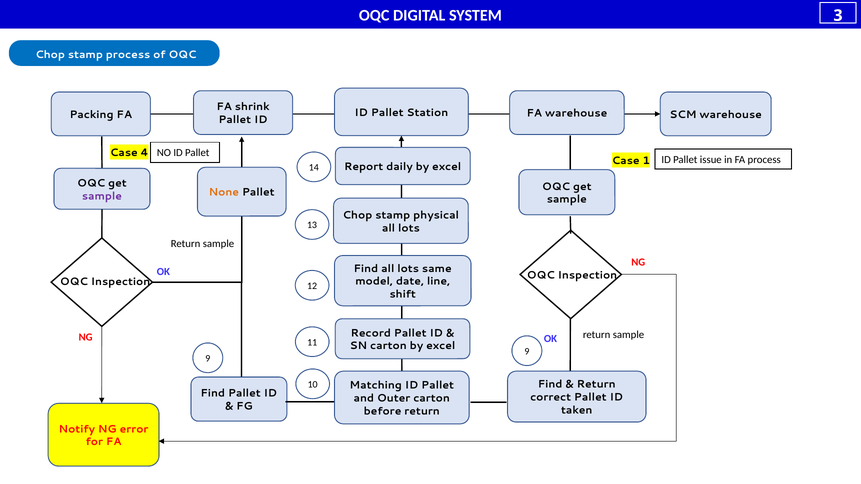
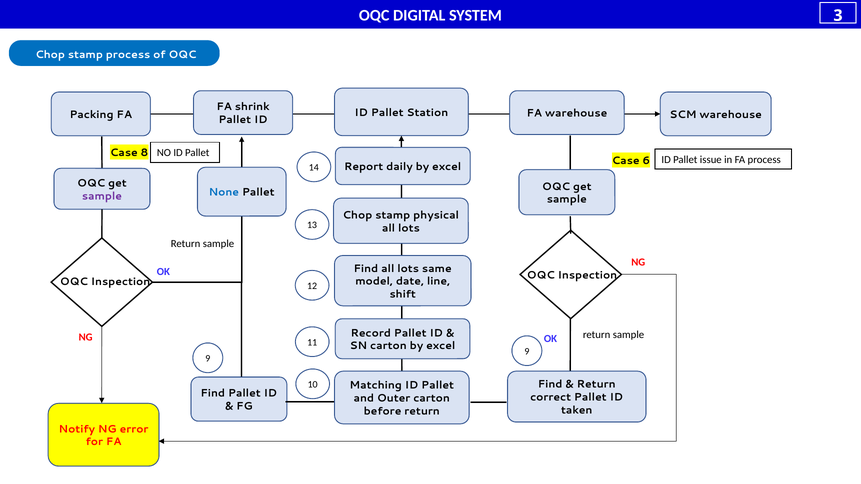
4: 4 -> 8 (144, 153)
1: 1 -> 6 (646, 161)
None colour: orange -> blue (224, 193)
